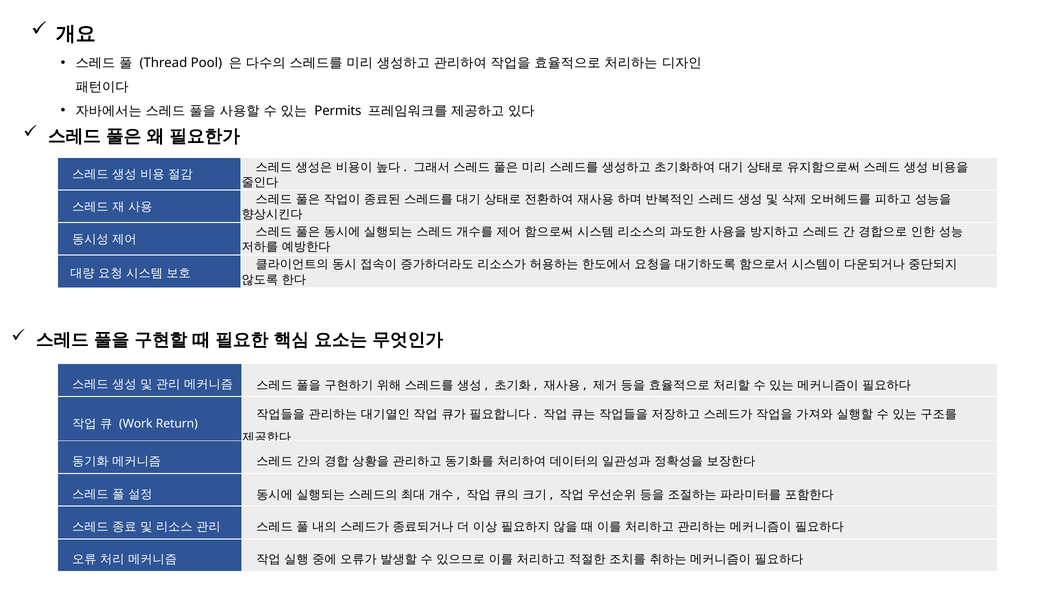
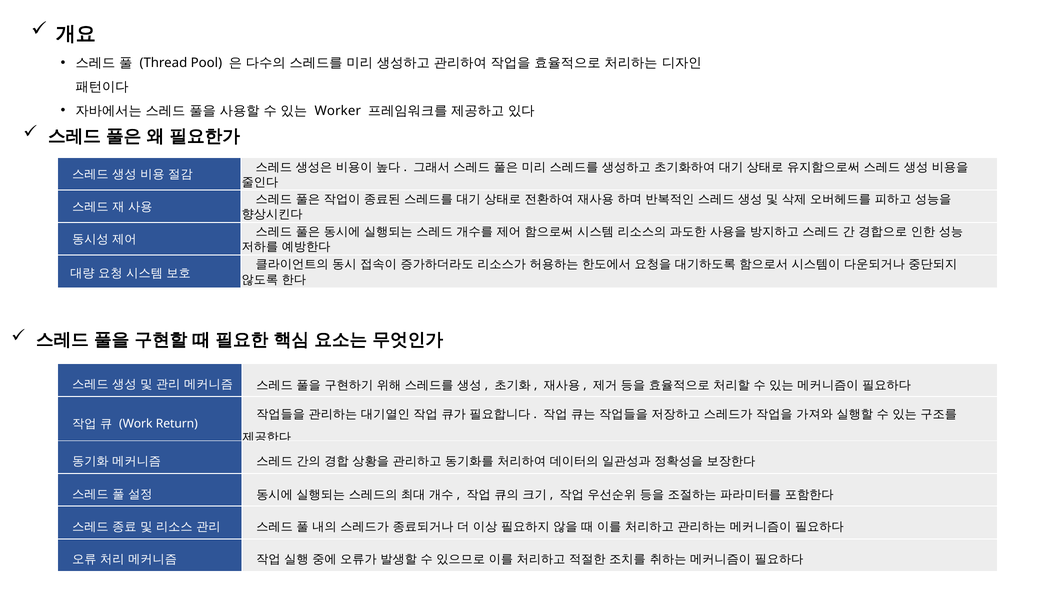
Permits: Permits -> Worker (338, 111)
